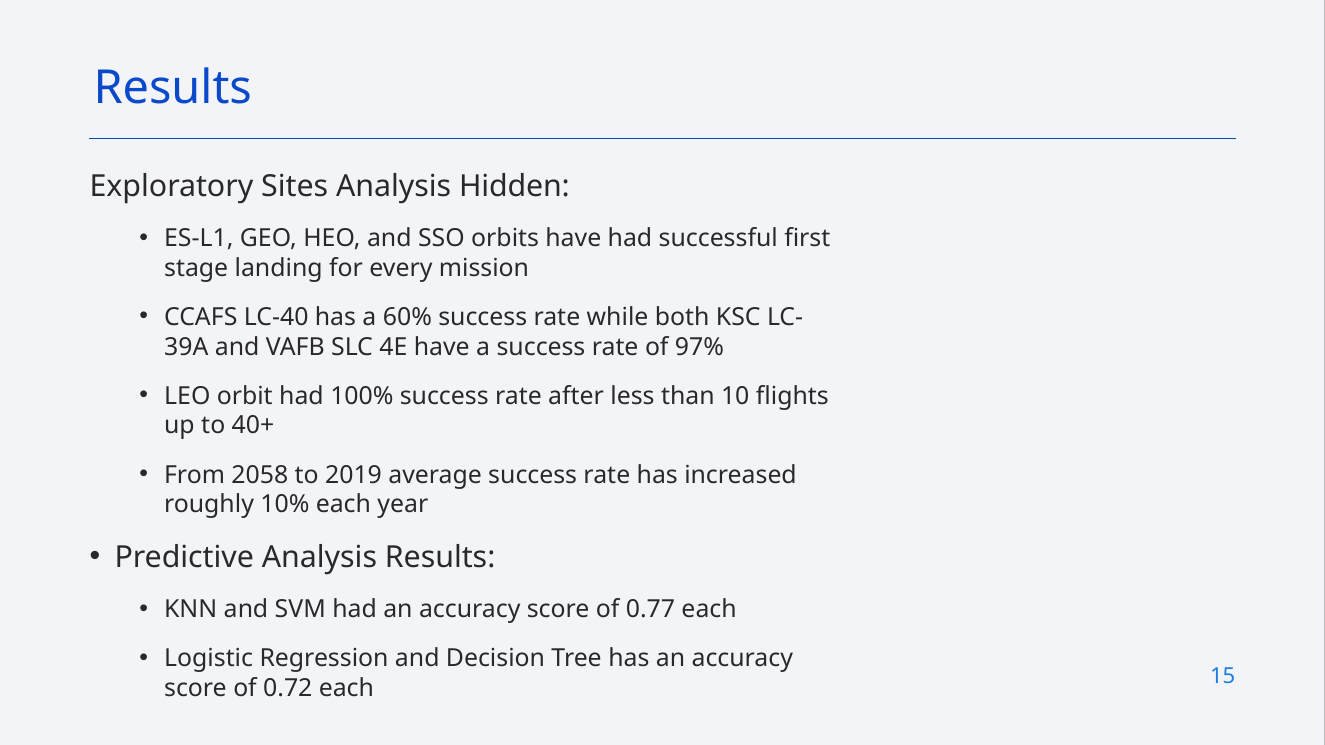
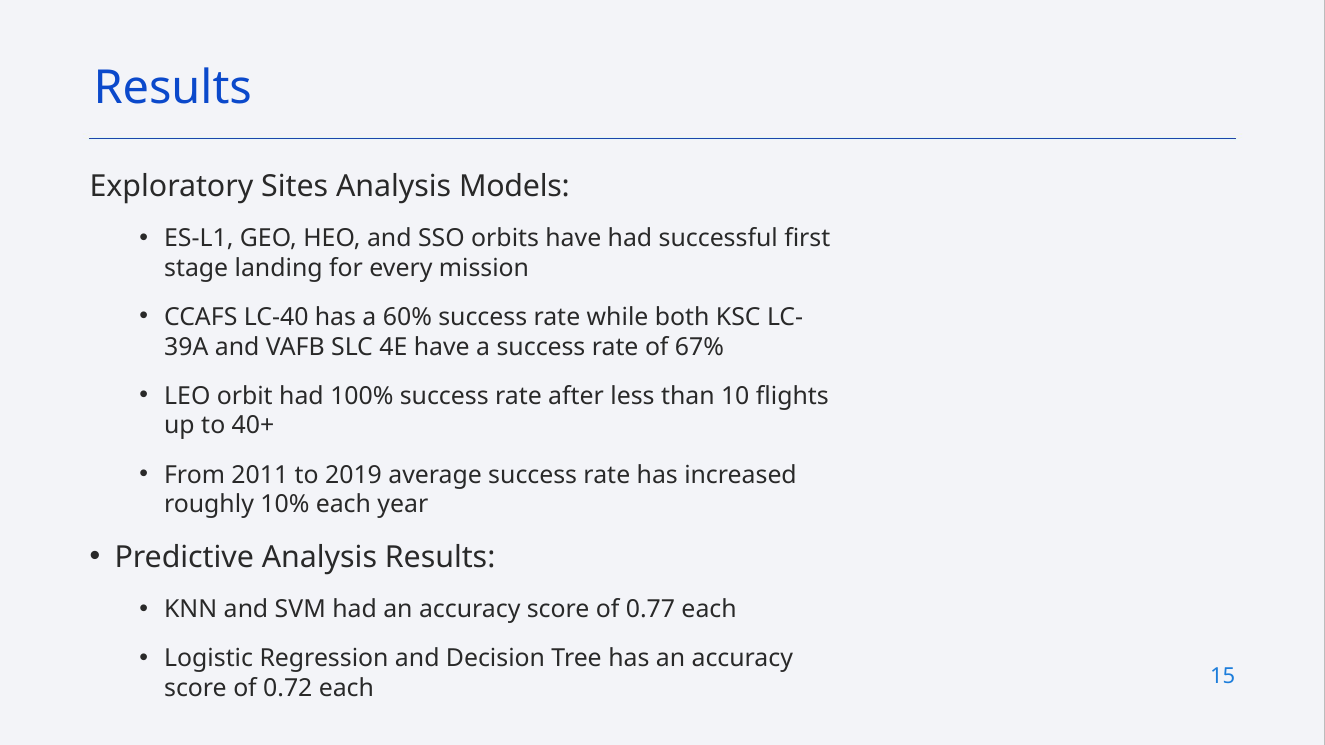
Hidden: Hidden -> Models (514, 186)
97%: 97% -> 67% (699, 347)
2058: 2058 -> 2011 (260, 475)
